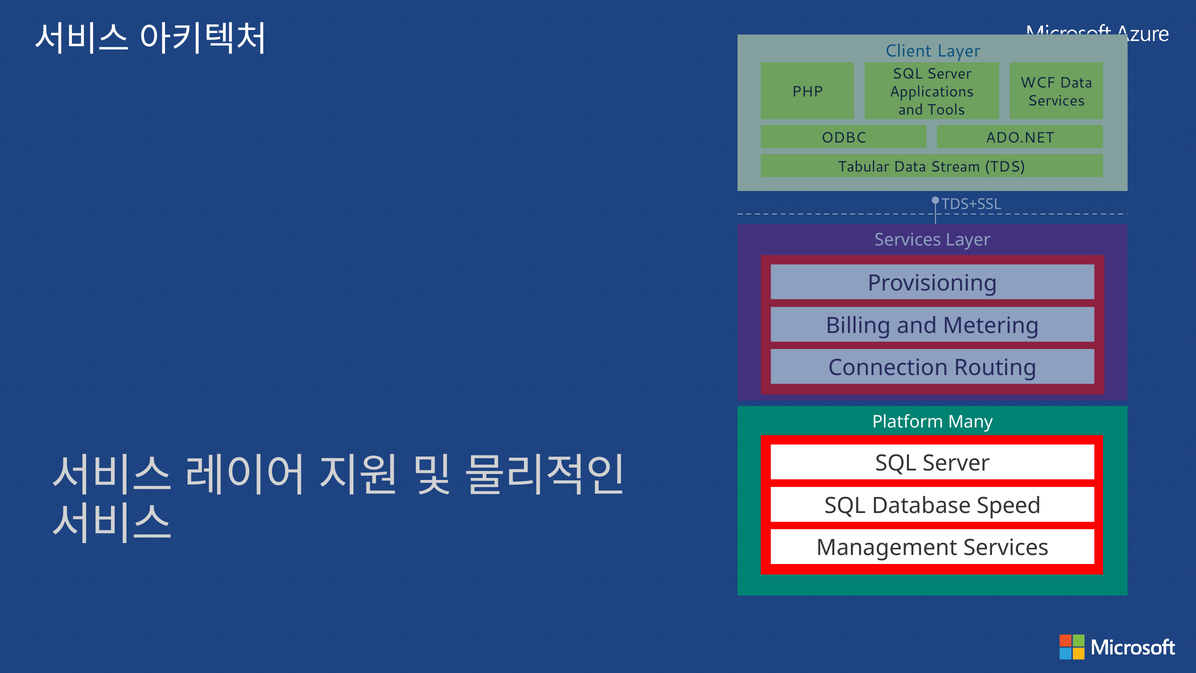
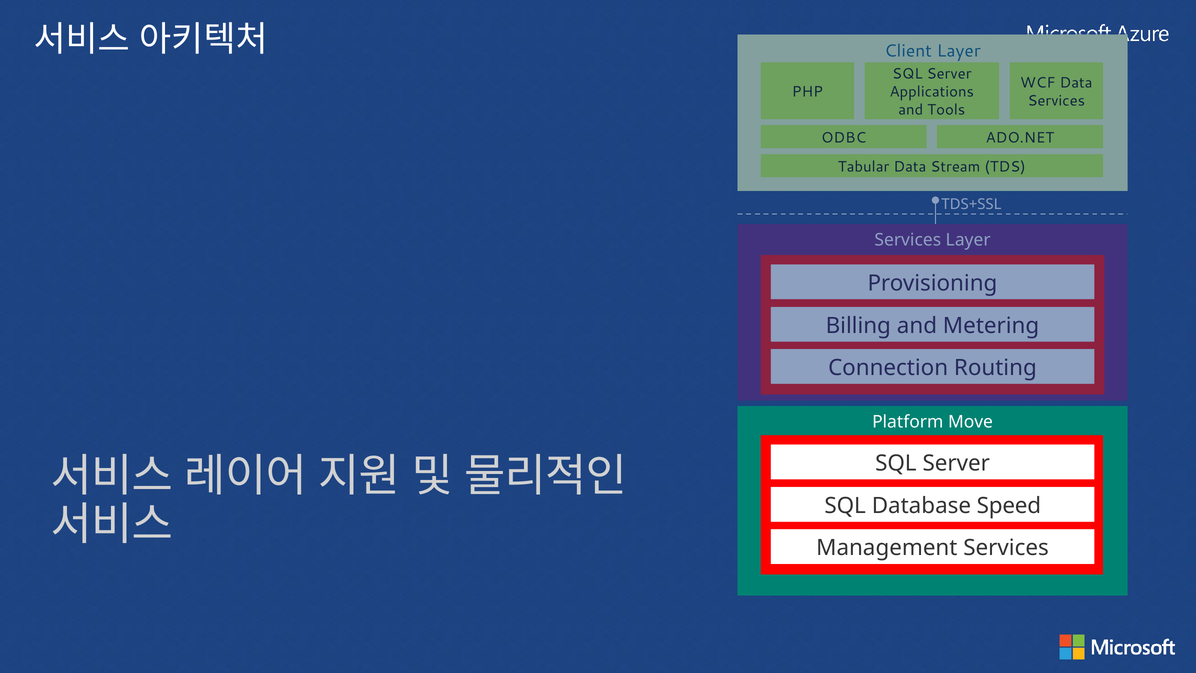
Many: Many -> Move (970, 422)
